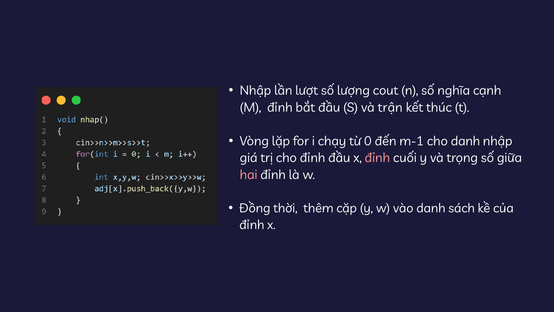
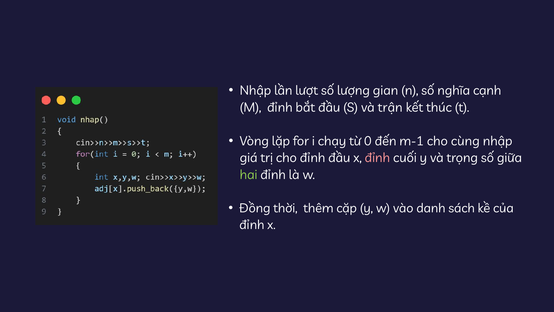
cout: cout -> gian (385, 91)
cho danh: danh -> cùng (465, 141)
hai colour: pink -> light green (249, 175)
